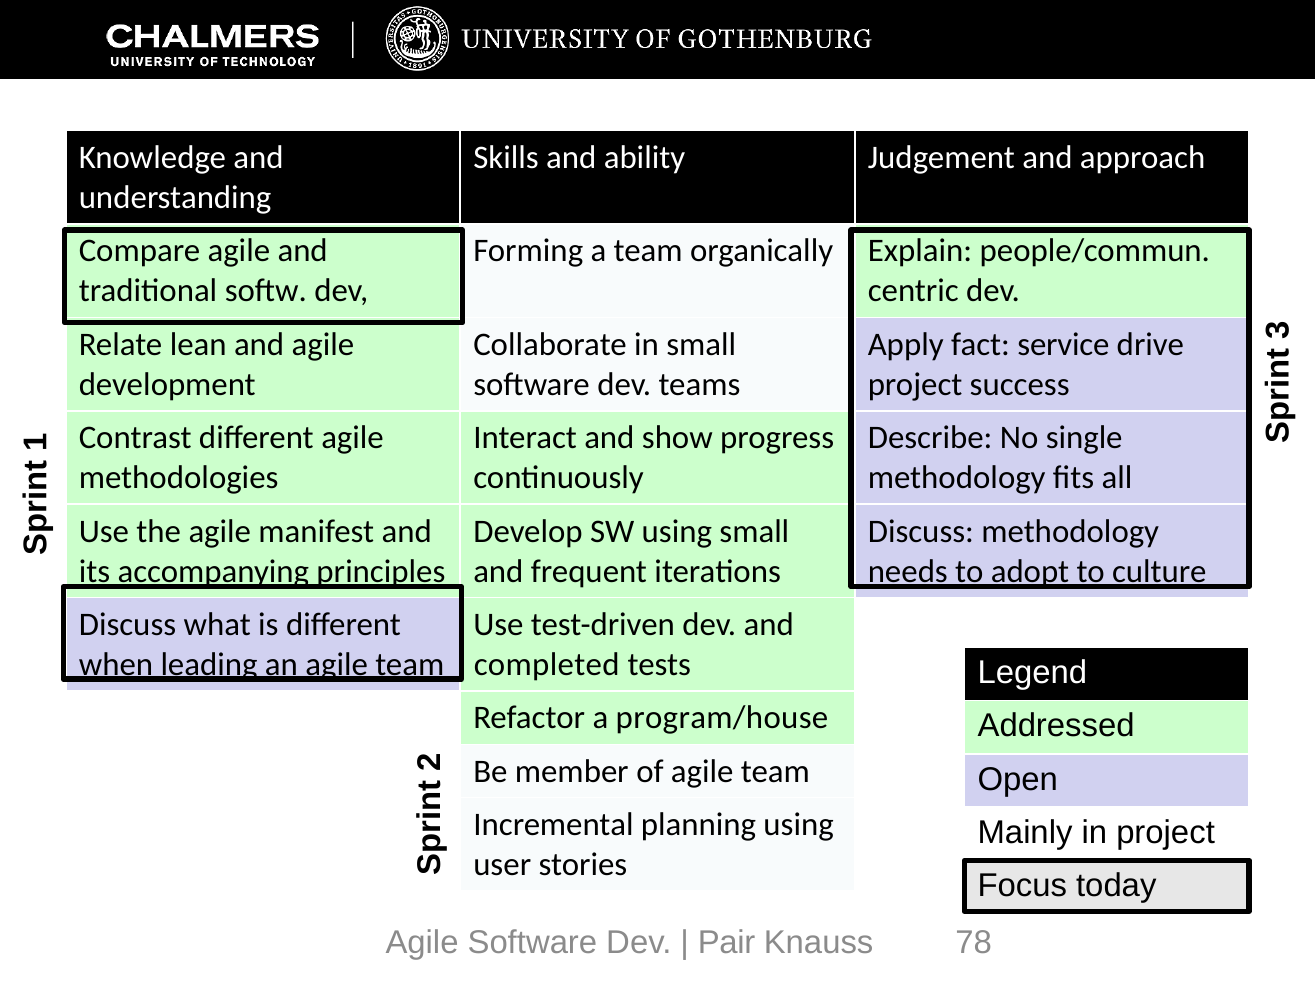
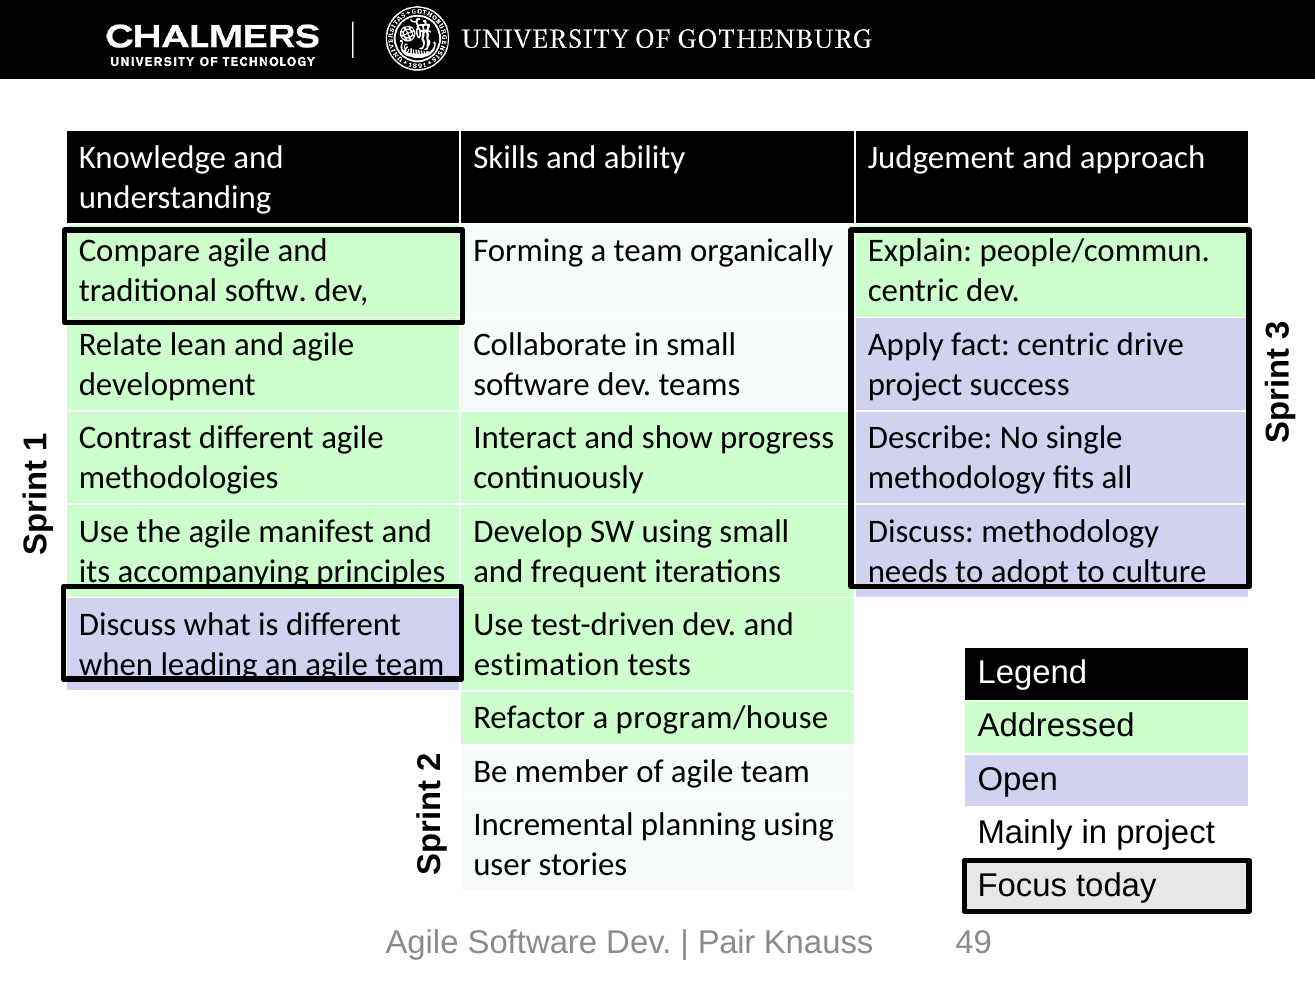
fact service: service -> centric (1063, 345)
completed: completed -> estimation (547, 665)
78: 78 -> 49 (974, 943)
